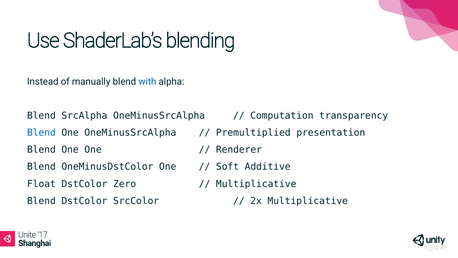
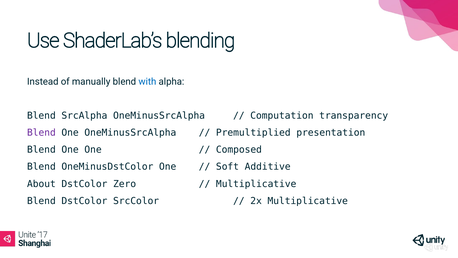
Blend colour: blue -> purple (41, 133)
Renderer: Renderer -> Composed (239, 150)
Float: Float -> About (41, 184)
